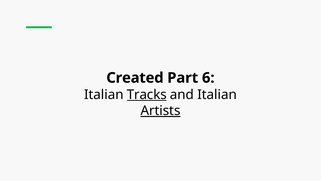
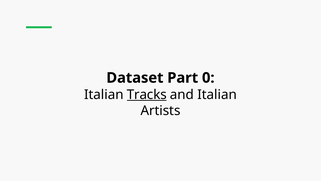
Created: Created -> Dataset (135, 78)
6: 6 -> 0 (208, 78)
Artists underline: present -> none (161, 110)
